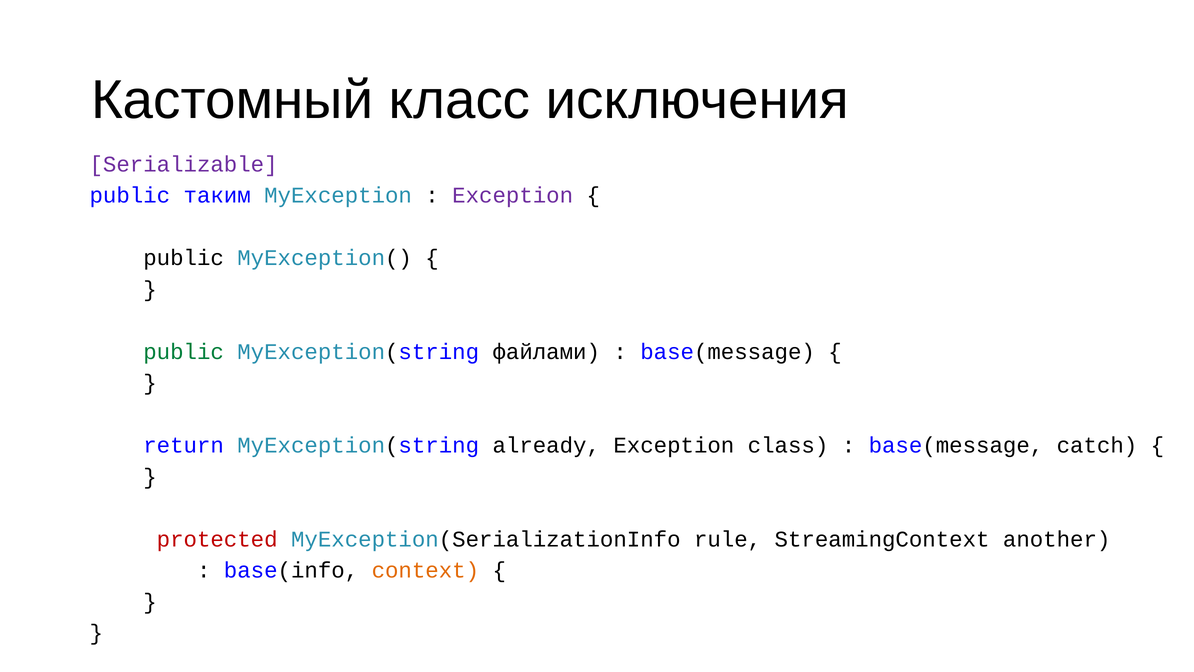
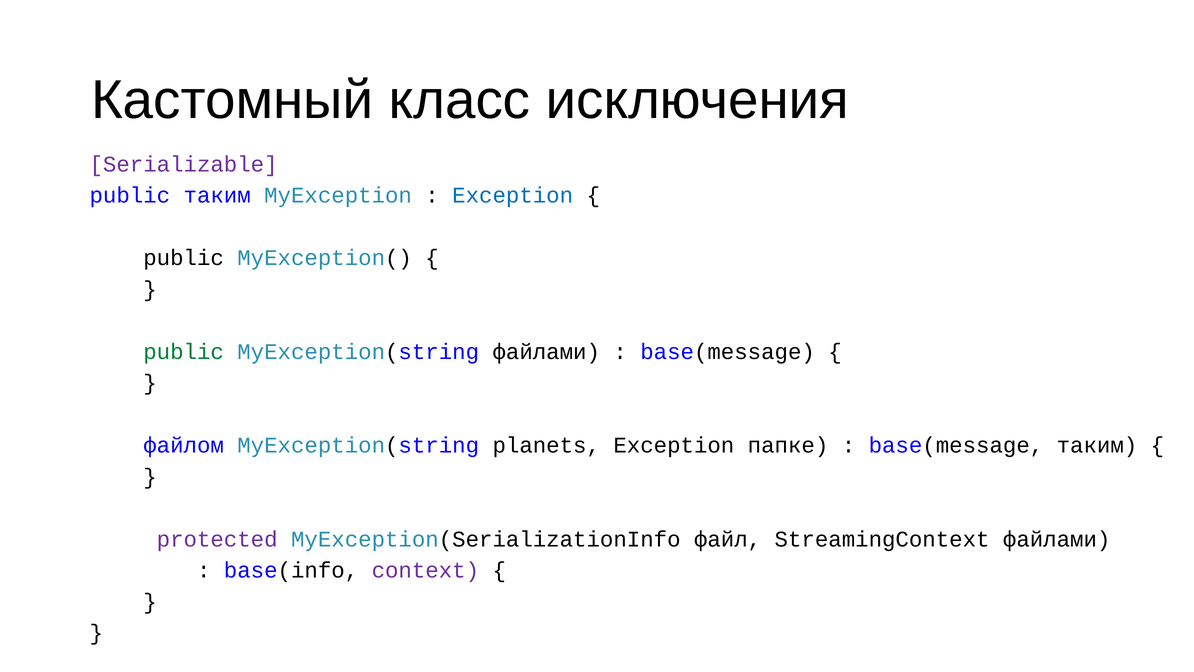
Exception colour: purple -> blue (513, 195)
return: return -> файлом (184, 445)
already: already -> planets (546, 445)
class: class -> папке (788, 445)
base(message catch: catch -> таким (1097, 445)
protected colour: red -> purple (217, 539)
rule: rule -> файл (728, 539)
StreamingContext another: another -> файлами (1057, 539)
context colour: orange -> purple (425, 570)
